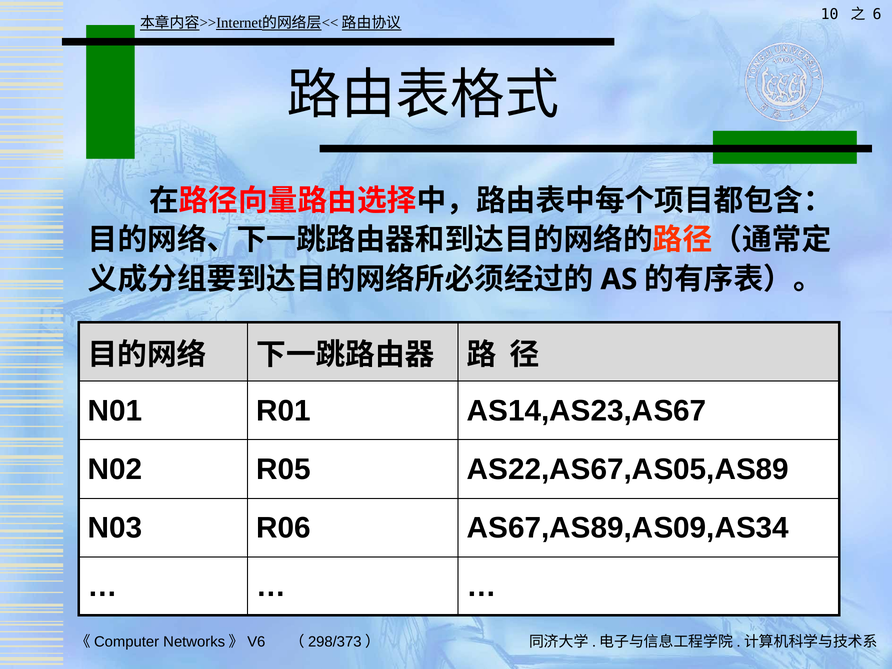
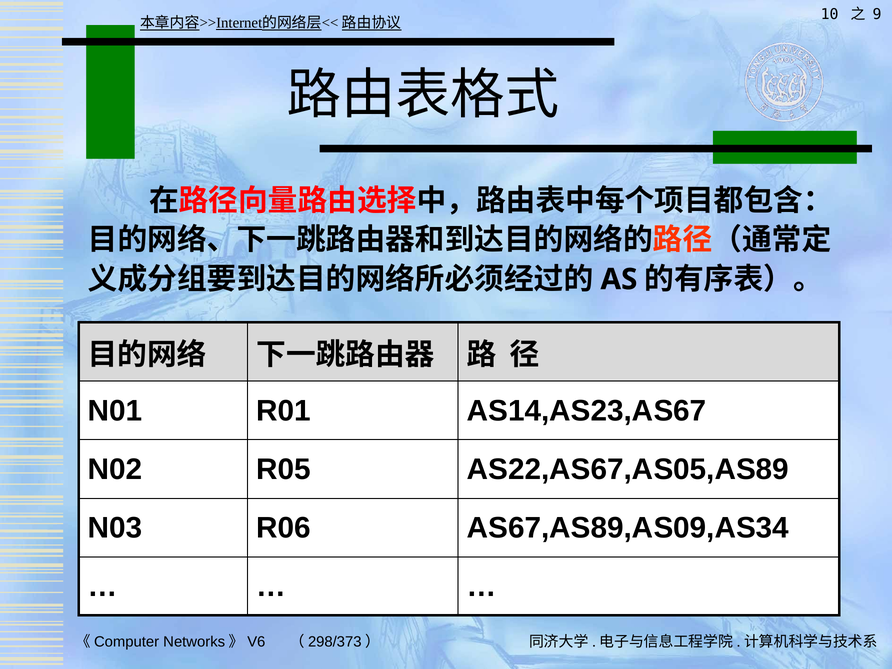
6: 6 -> 9 (877, 14)
